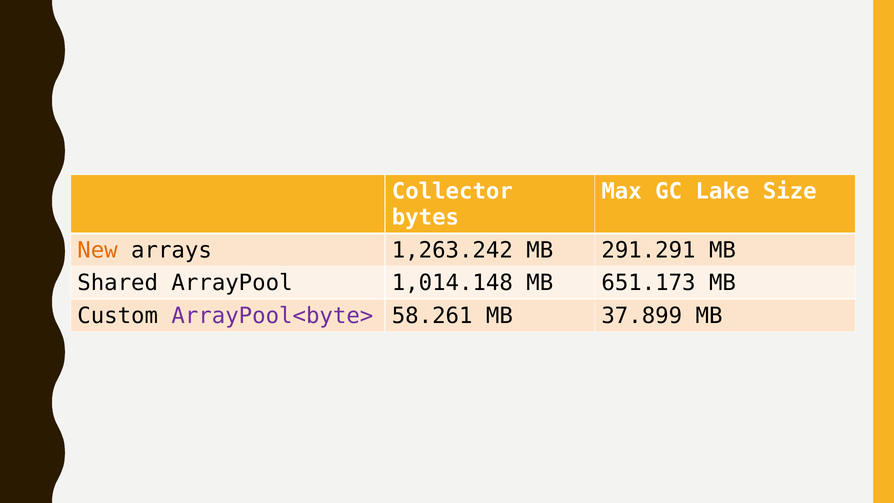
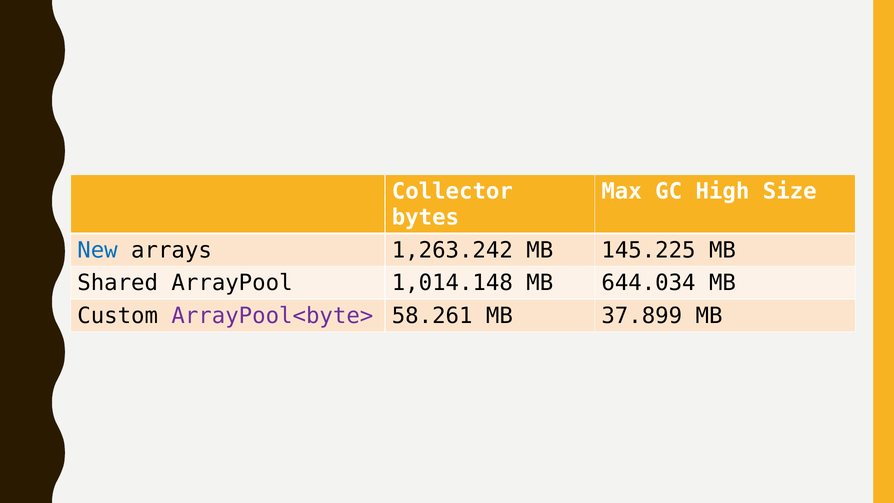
Lake: Lake -> High (722, 191)
New colour: orange -> blue (98, 250)
291.291: 291.291 -> 145.225 (649, 250)
651.173: 651.173 -> 644.034 (649, 283)
